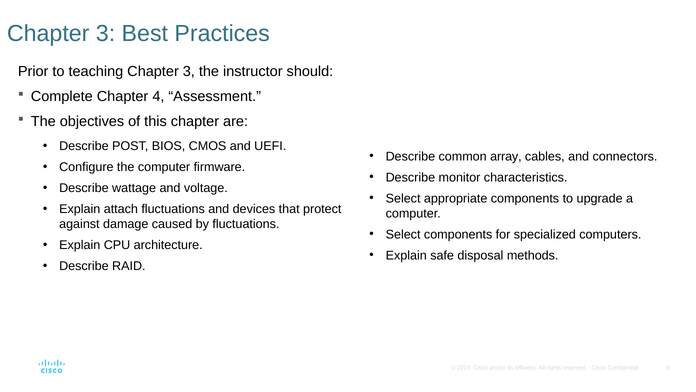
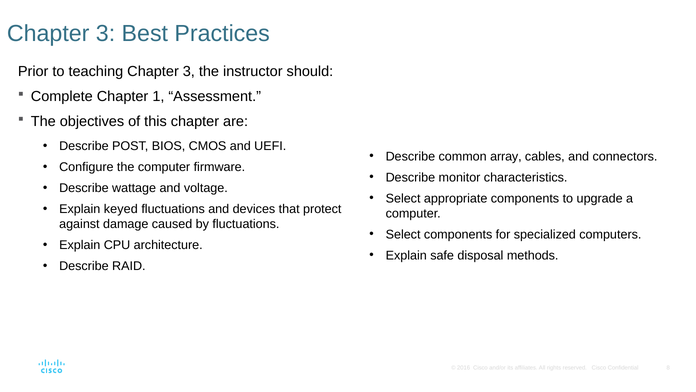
4: 4 -> 1 (158, 96)
attach: attach -> keyed (121, 209)
